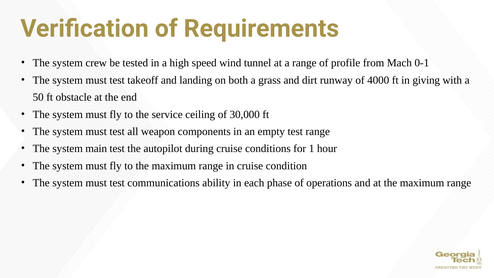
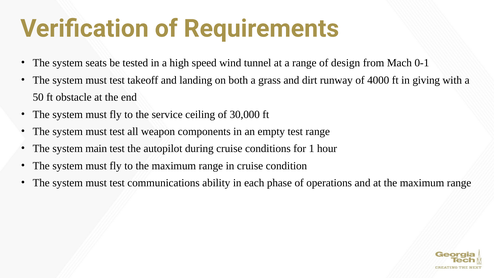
crew: crew -> seats (96, 63)
profile: profile -> design (346, 63)
